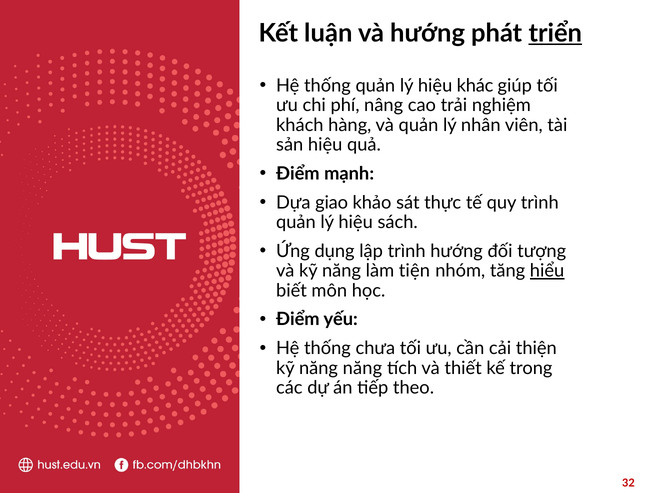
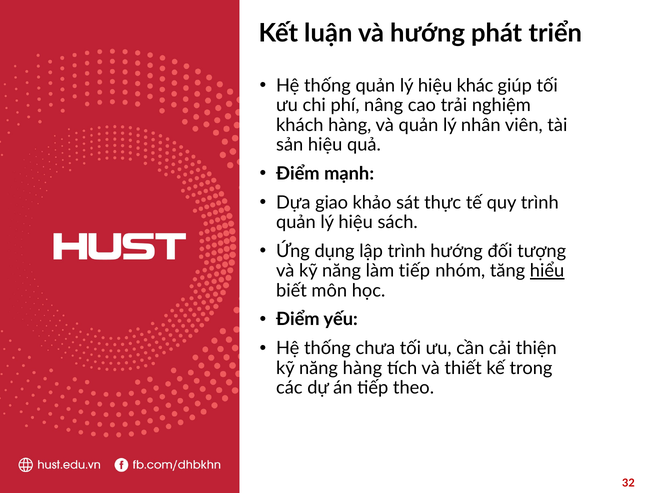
triển underline: present -> none (555, 33)
làm tiện: tiện -> tiếp (414, 271)
năng năng: năng -> hàng (362, 368)
